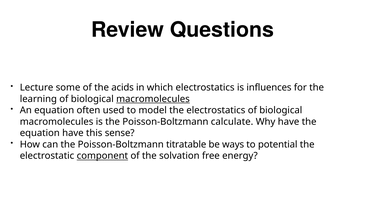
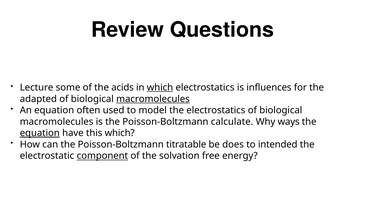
which underline: none -> present (160, 88)
learning: learning -> adapted (38, 99)
Why have: have -> ways (289, 122)
equation underline: none -> present (40, 133)
this sense: sense -> which (120, 133)
ways: ways -> does (233, 145)
potential: potential -> intended (278, 145)
